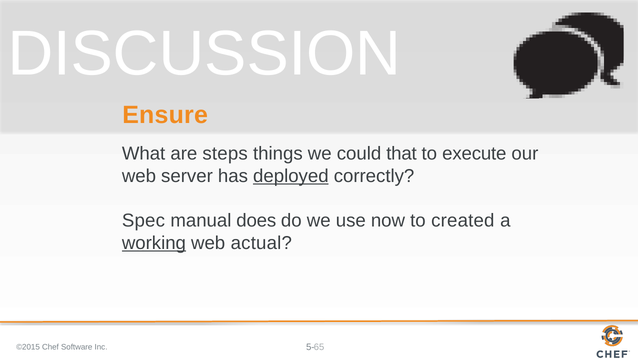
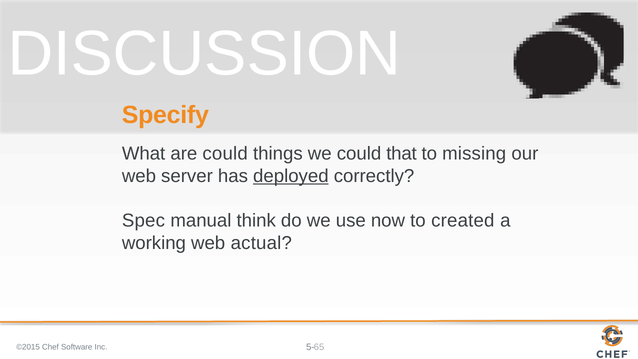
Ensure: Ensure -> Specify (165, 115)
are steps: steps -> could (225, 154)
execute: execute -> missing (474, 154)
does: does -> think (256, 221)
working underline: present -> none (154, 243)
